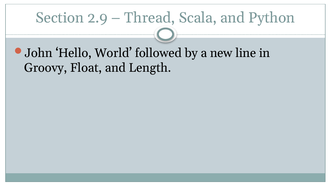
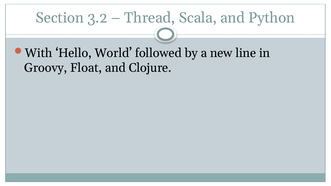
2.9: 2.9 -> 3.2 (97, 18)
John: John -> With (39, 53)
Length: Length -> Clojure (150, 68)
